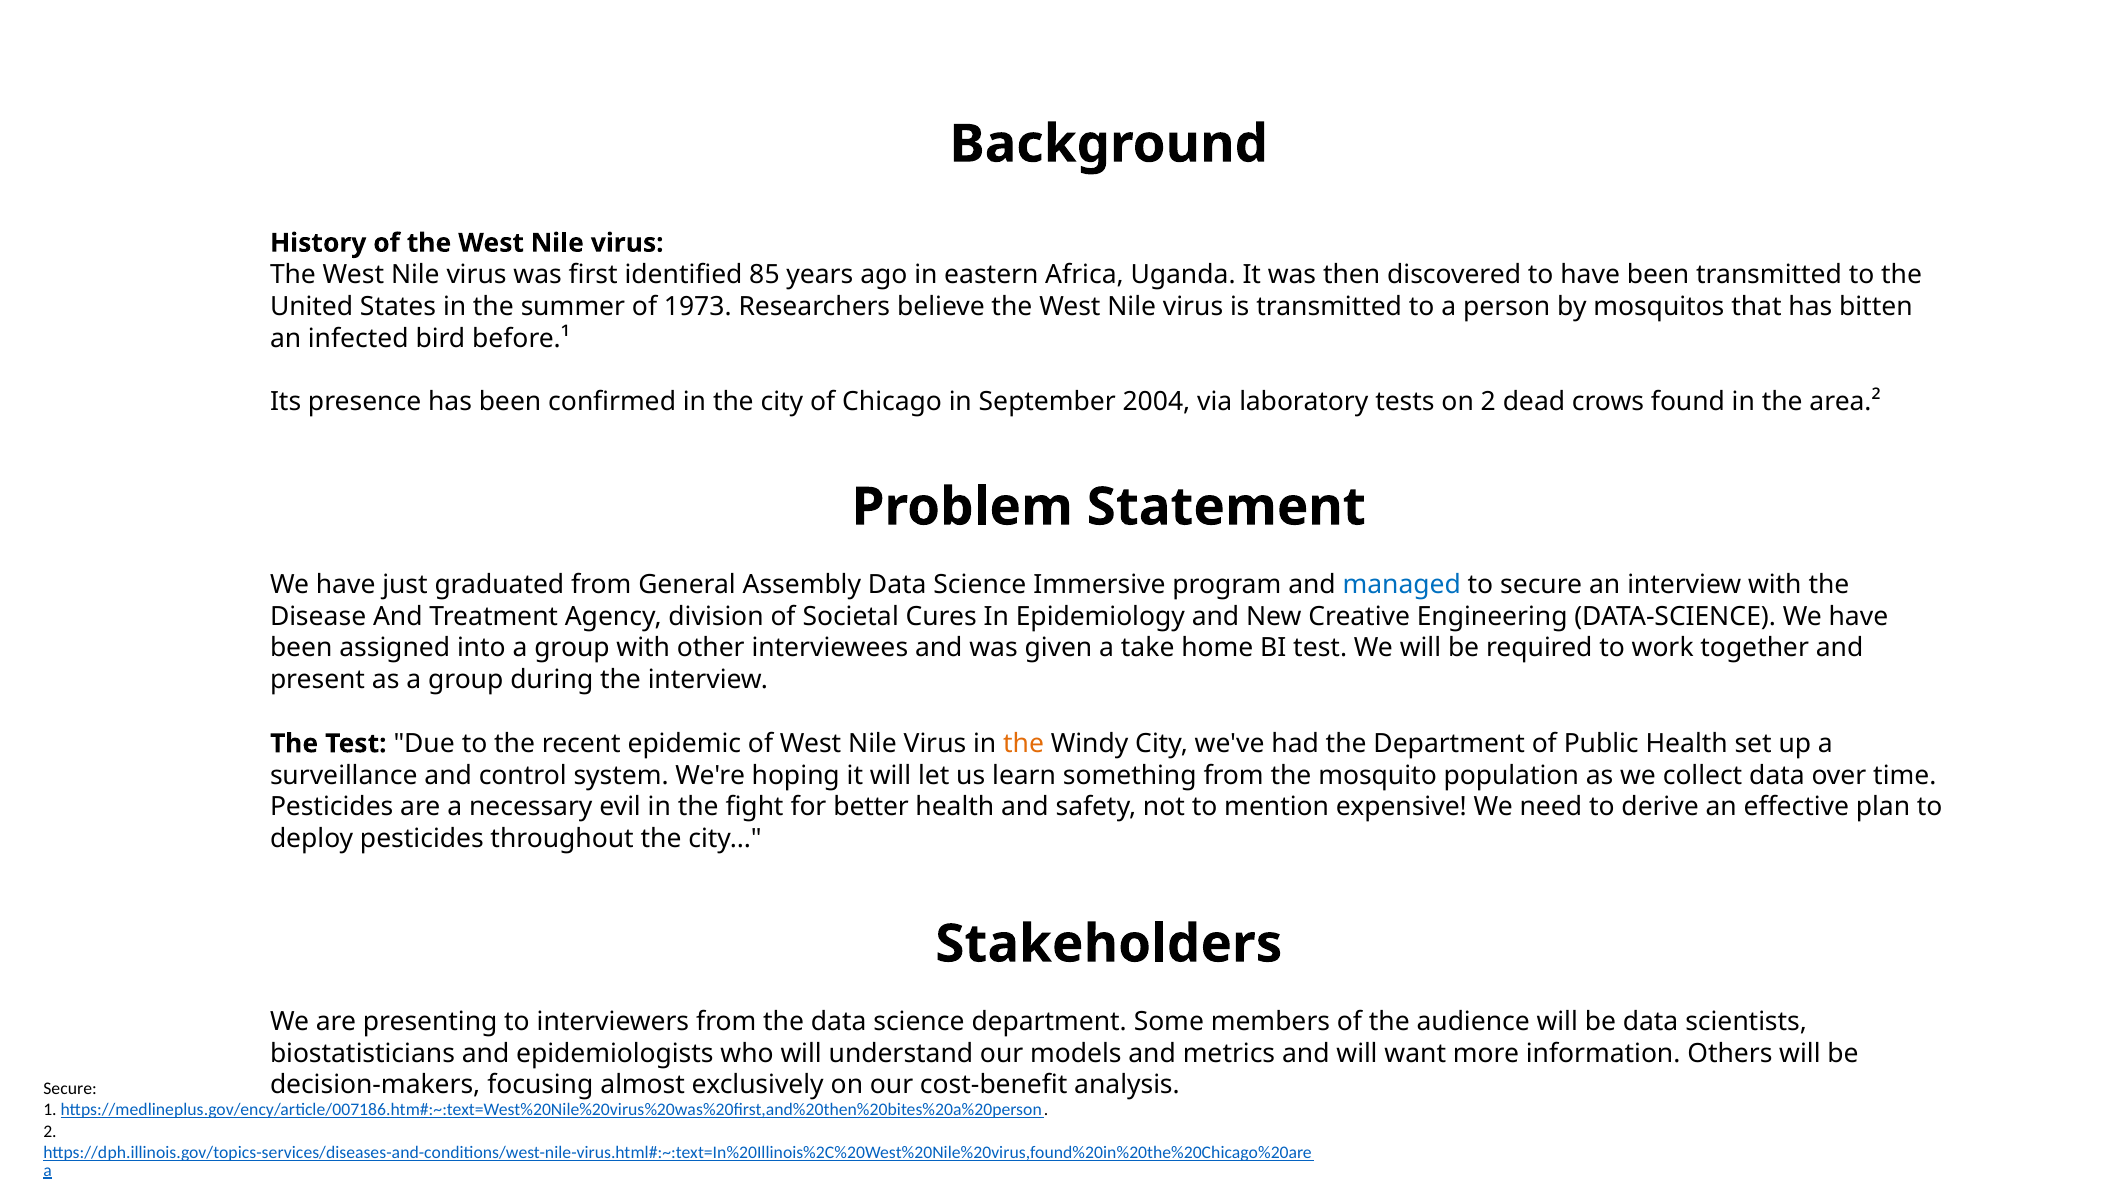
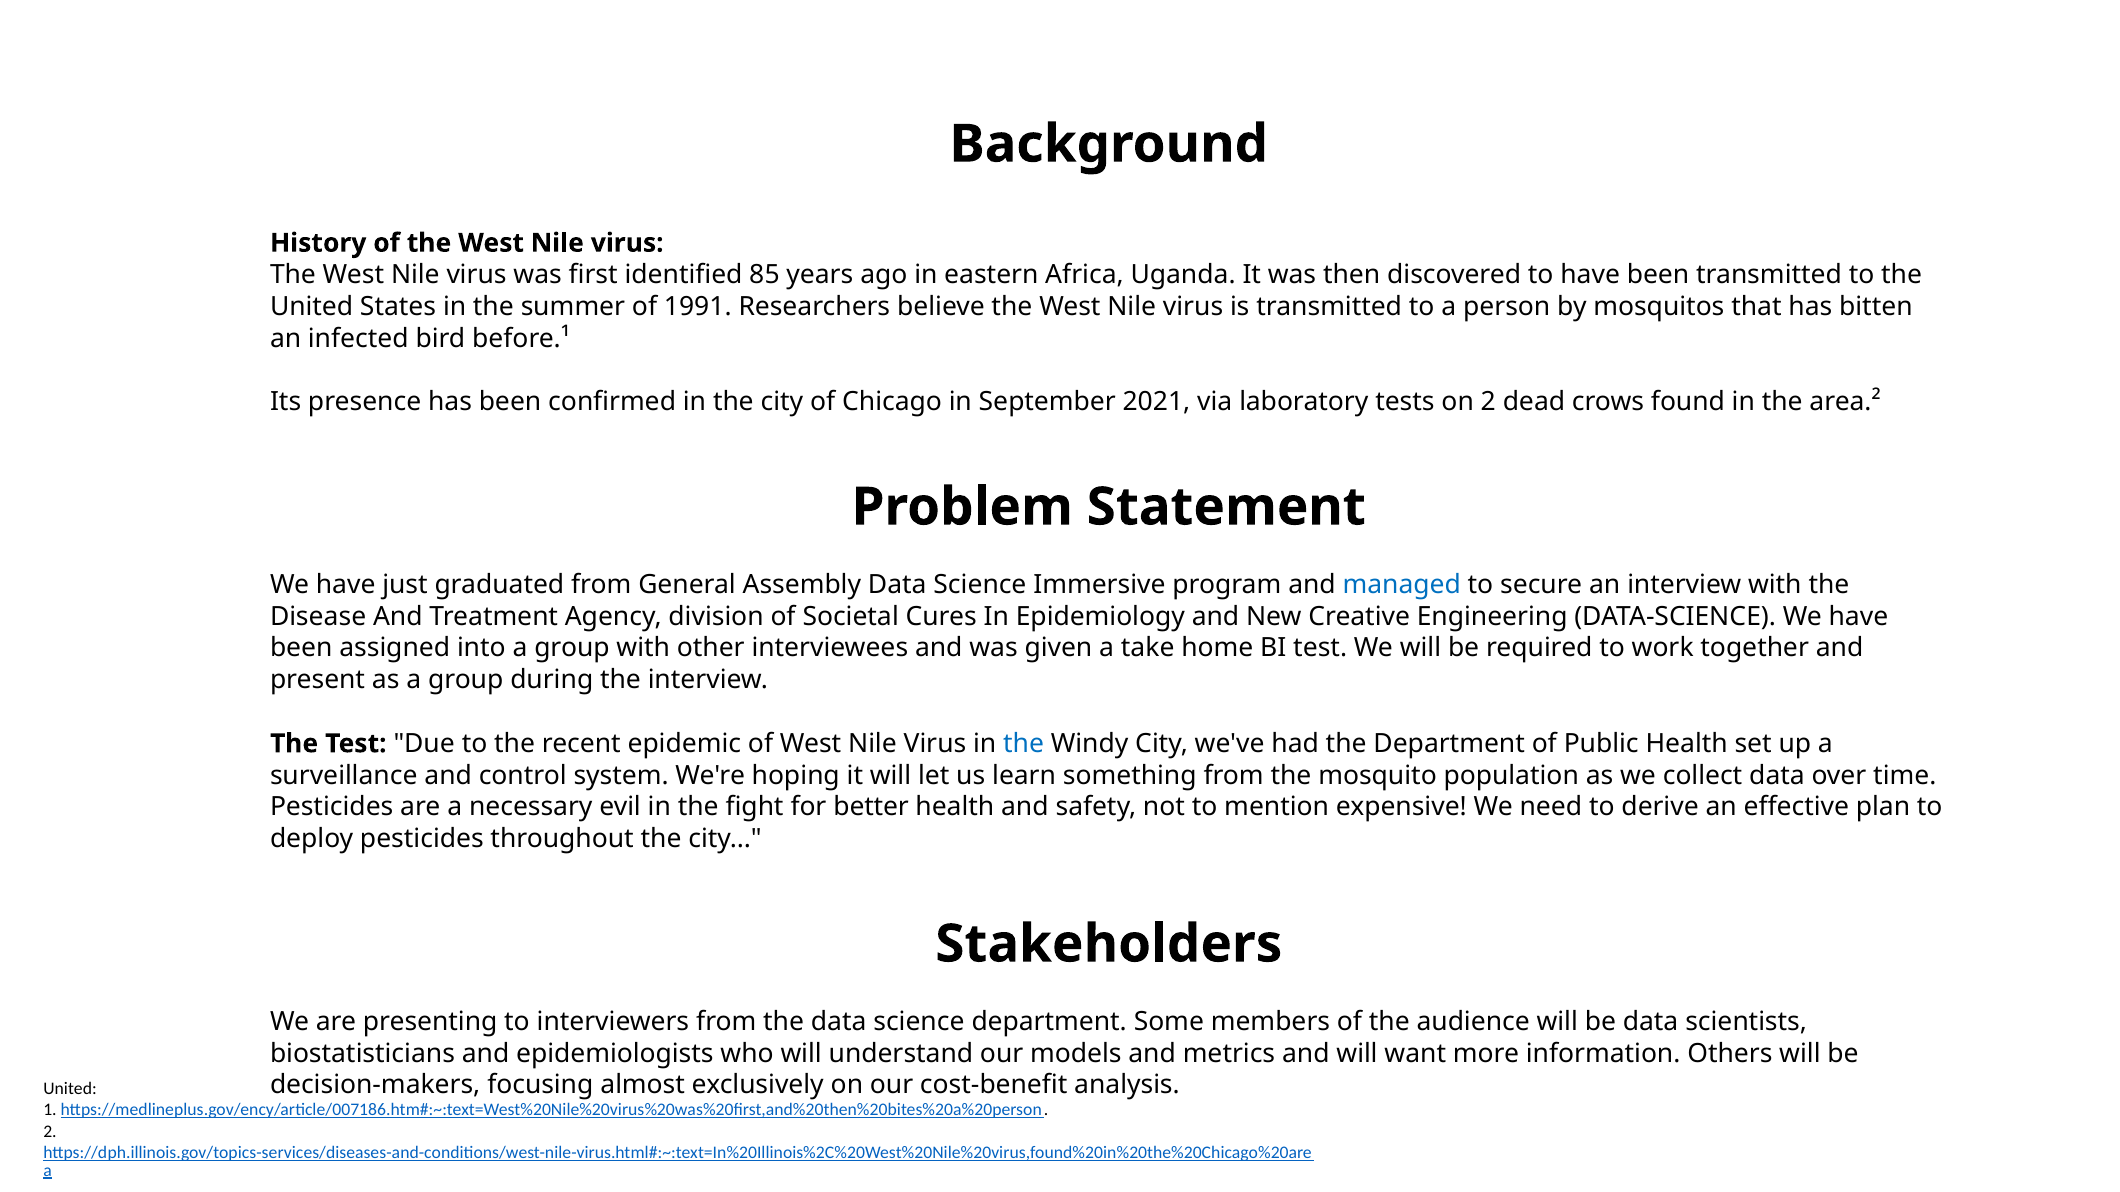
1973: 1973 -> 1991 (698, 307)
2004: 2004 -> 2021 (1156, 402)
the colour: orange -> blue (1024, 744)
Secure: Secure -> United (70, 1089)
